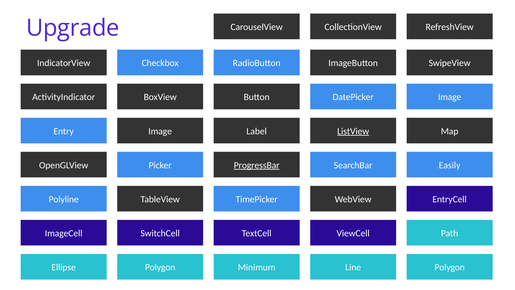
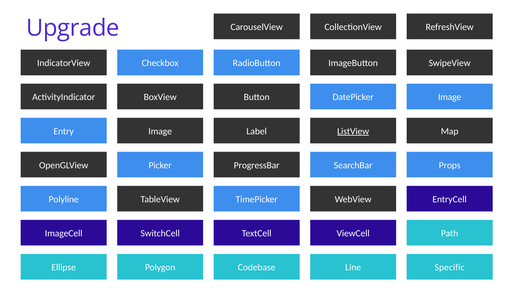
ProgressBar underline: present -> none (257, 165)
Easily: Easily -> Props (450, 165)
Minimum: Minimum -> Codebase (257, 267)
Polygon: Polygon -> Specific (450, 267)
